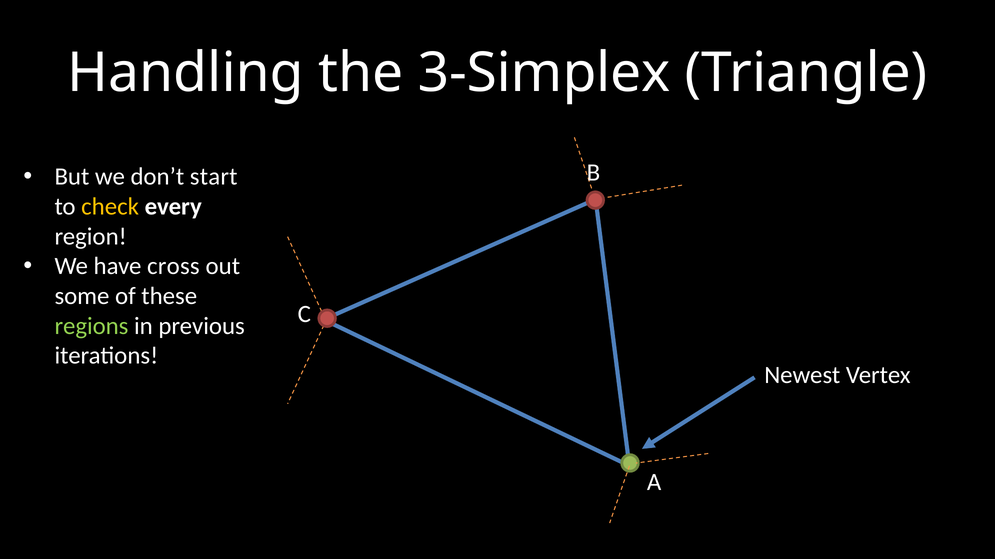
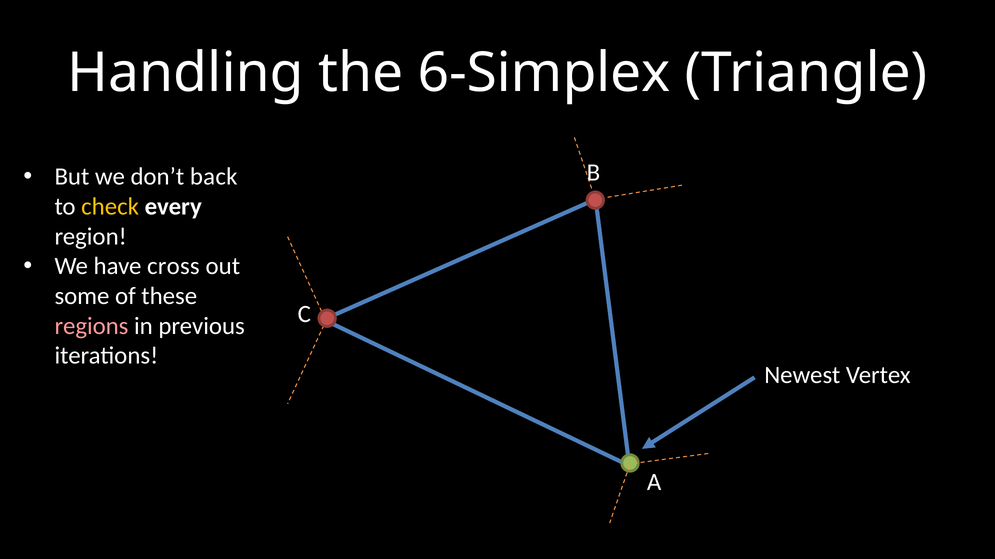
3-Simplex: 3-Simplex -> 6-Simplex (544, 73)
start: start -> back (214, 177)
regions colour: light green -> pink (91, 326)
